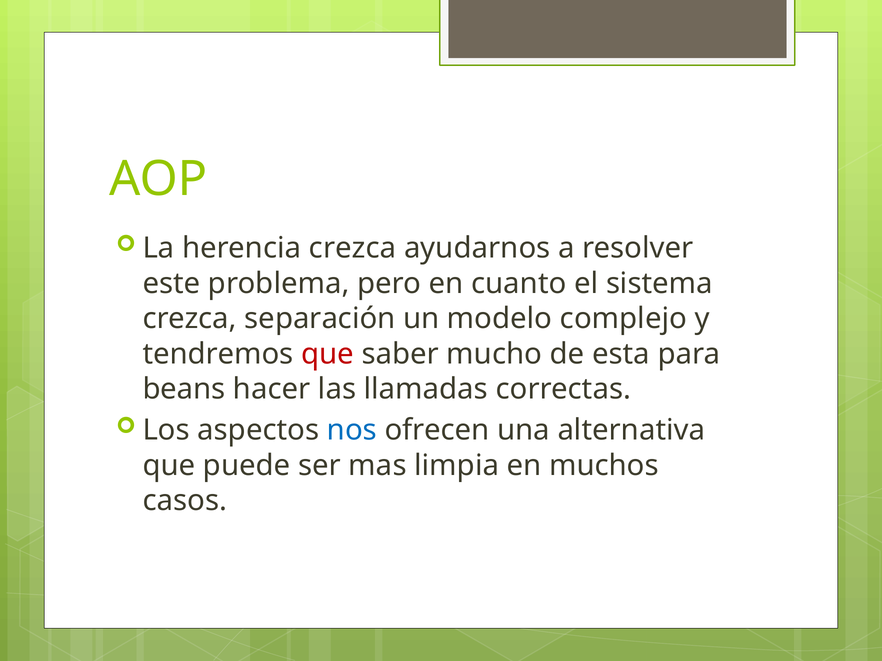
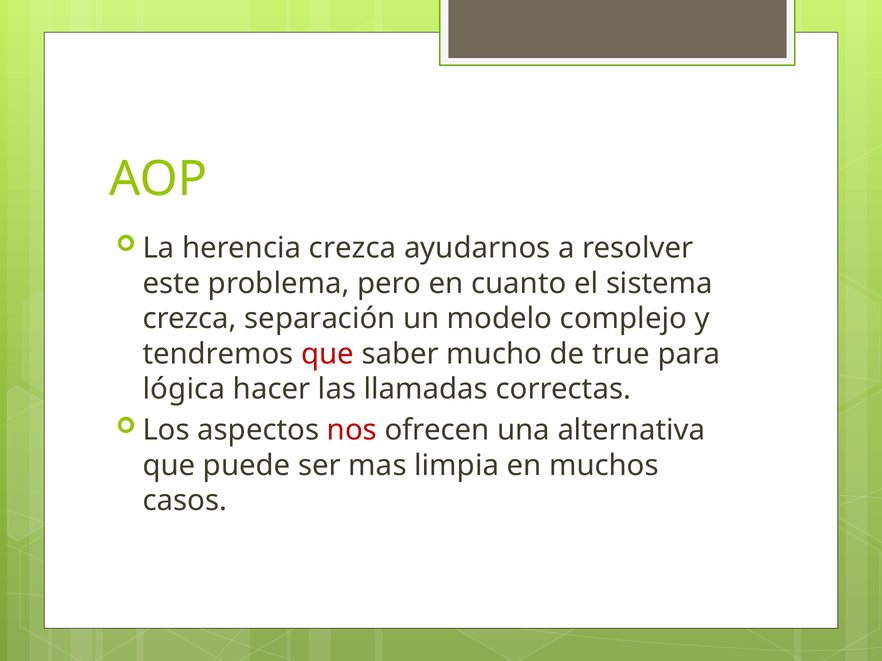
esta: esta -> true (621, 354)
beans: beans -> lógica (184, 389)
nos colour: blue -> red (352, 431)
